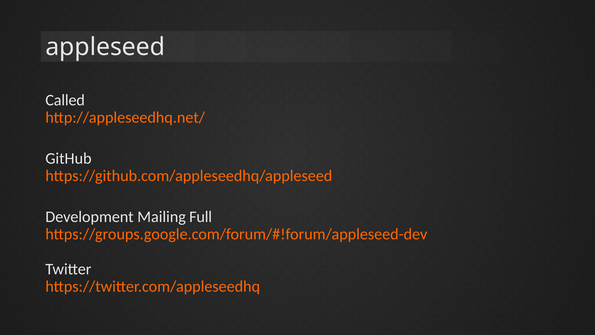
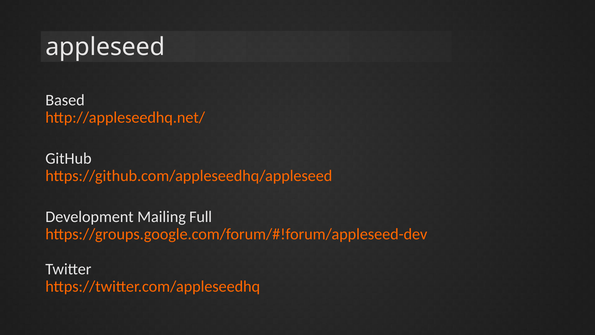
Called: Called -> Based (65, 100)
